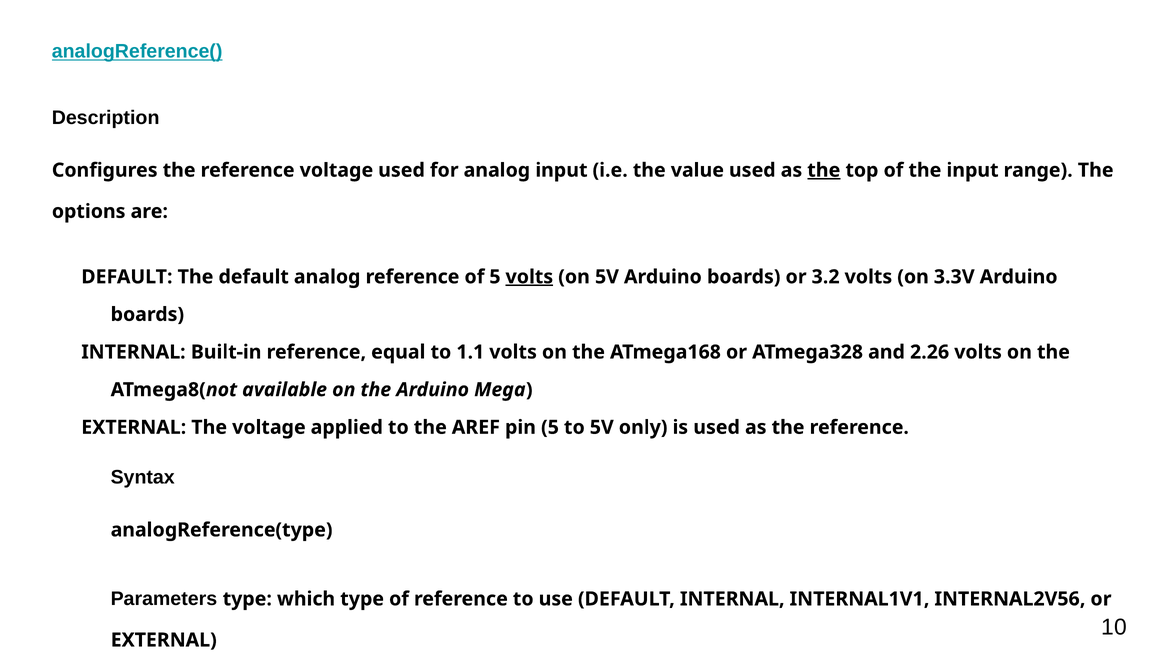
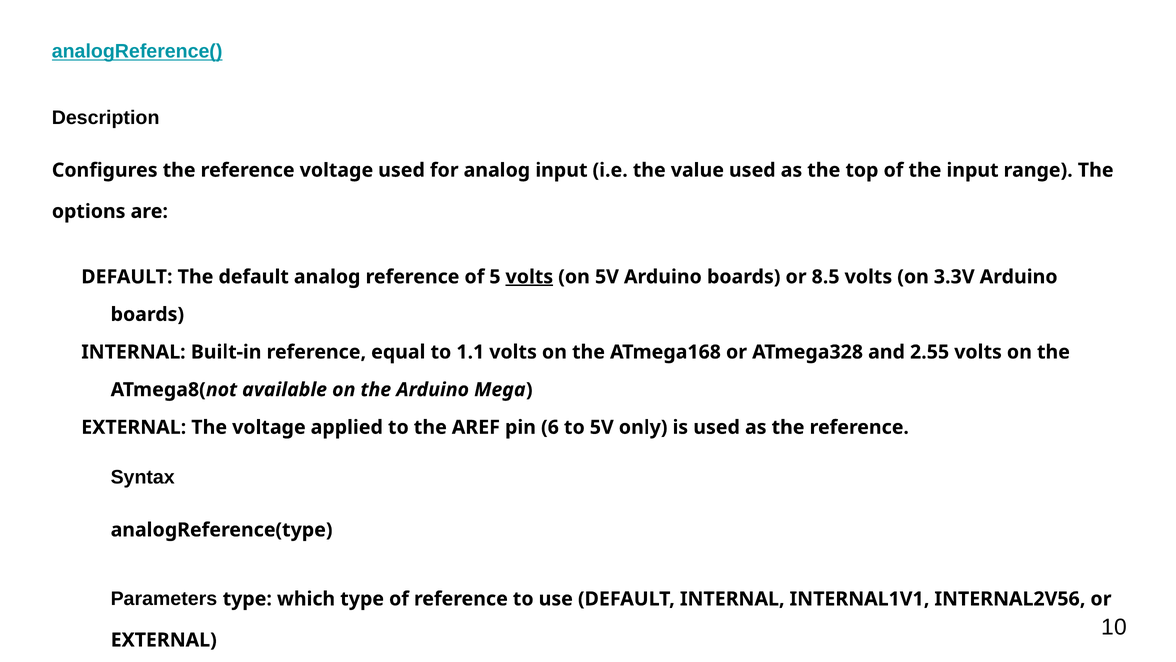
the underline: present -> none (824, 170)
3.2: 3.2 -> 8.5 (826, 277)
2.26: 2.26 -> 2.55 (930, 352)
pin 5: 5 -> 6 (550, 427)
